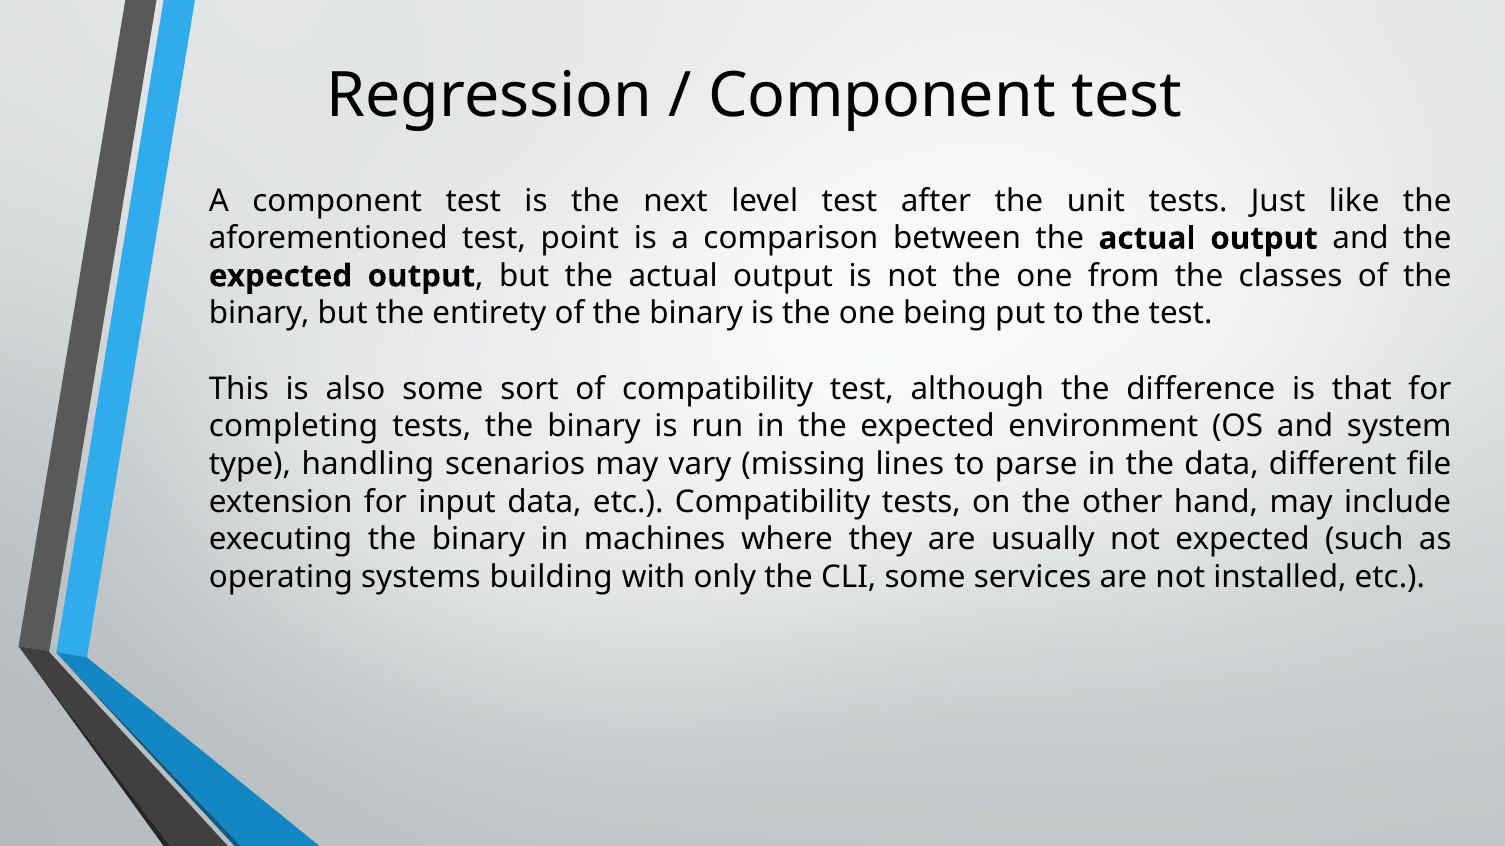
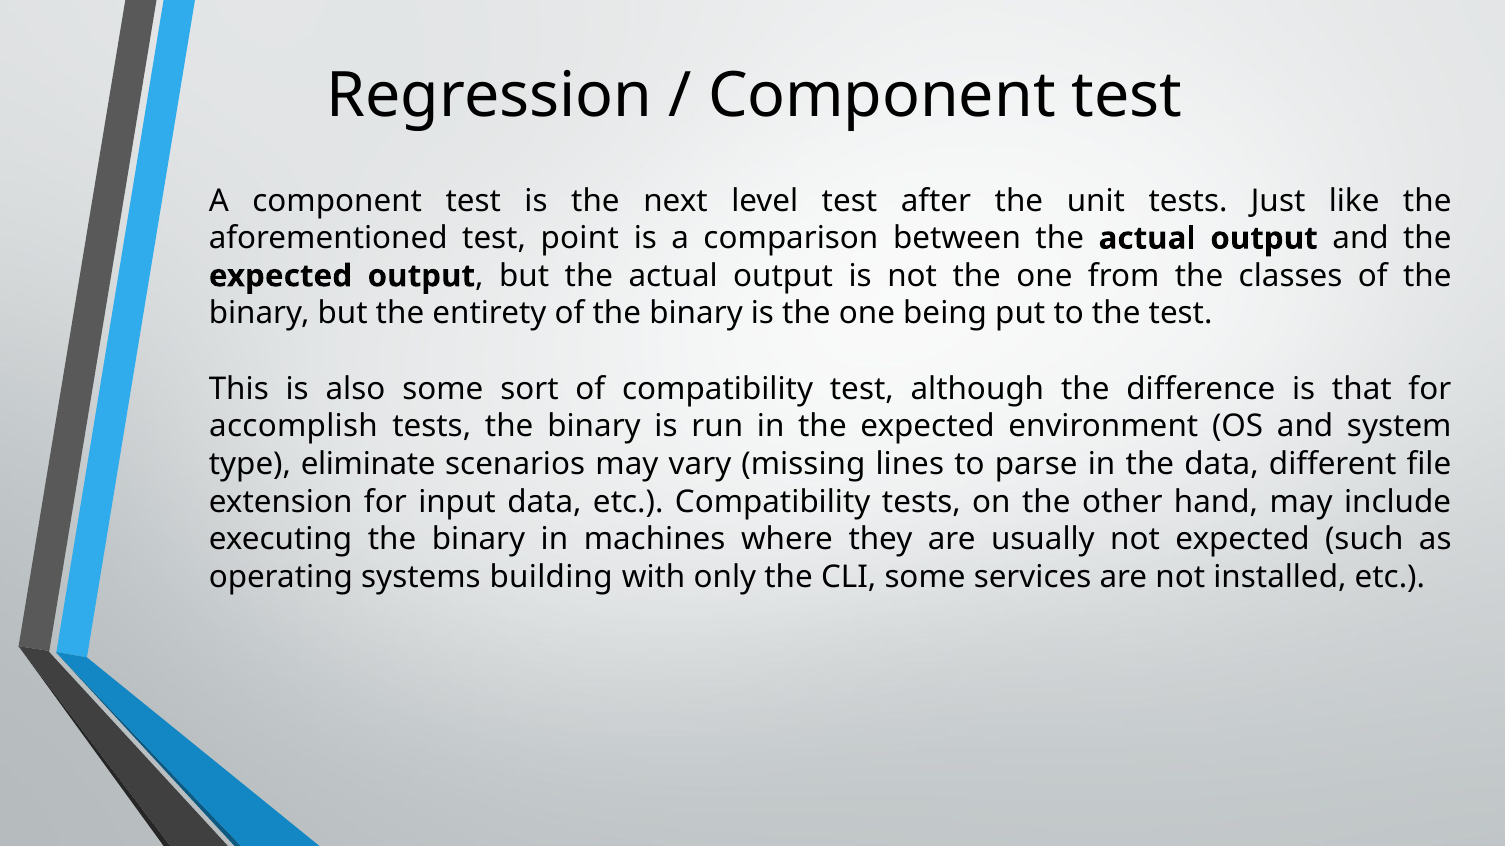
completing: completing -> accomplish (293, 427)
handling: handling -> eliminate (368, 464)
